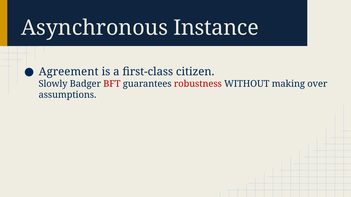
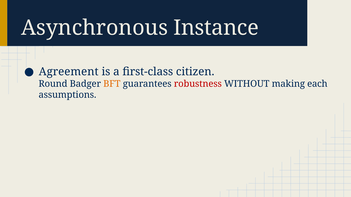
Slowly: Slowly -> Round (53, 84)
BFT colour: red -> orange (112, 84)
over: over -> each (317, 84)
